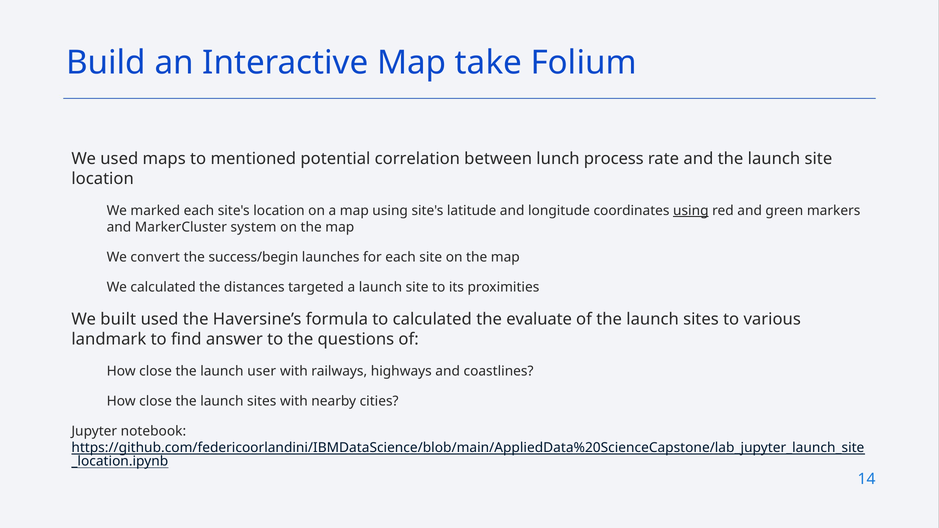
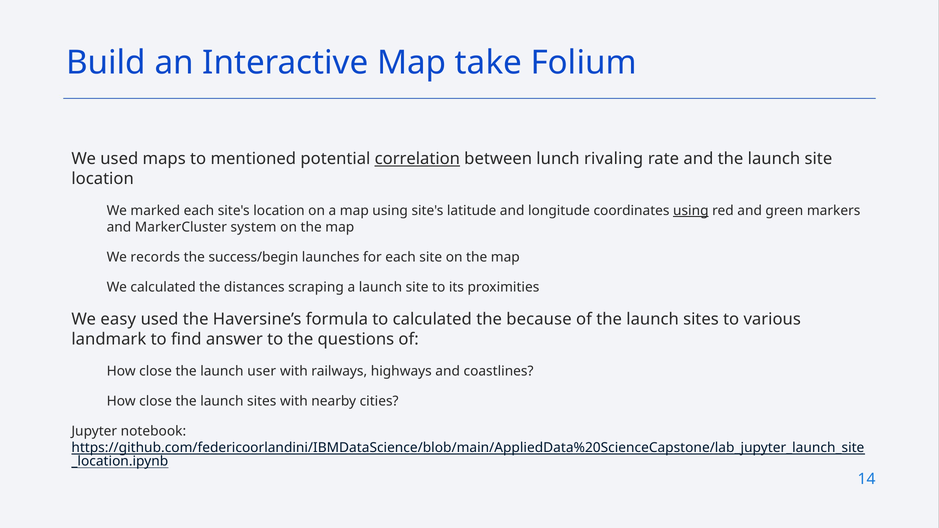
correlation underline: none -> present (417, 159)
process: process -> rivaling (614, 159)
convert: convert -> records (155, 257)
targeted: targeted -> scraping (316, 287)
built: built -> easy (118, 319)
evaluate: evaluate -> because (539, 319)
